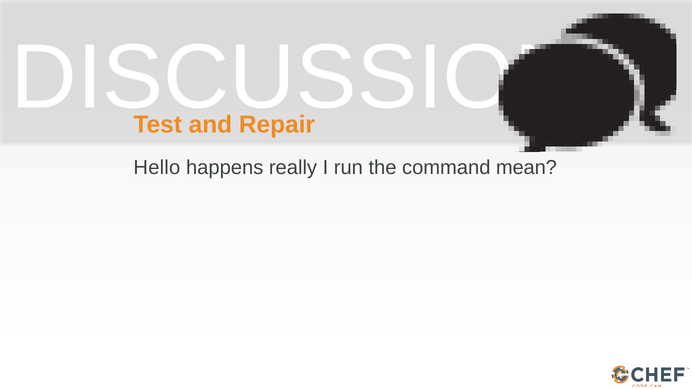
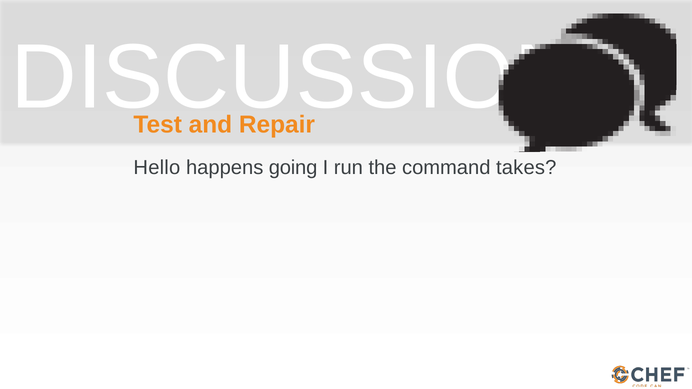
really: really -> going (293, 168)
mean: mean -> takes (526, 168)
